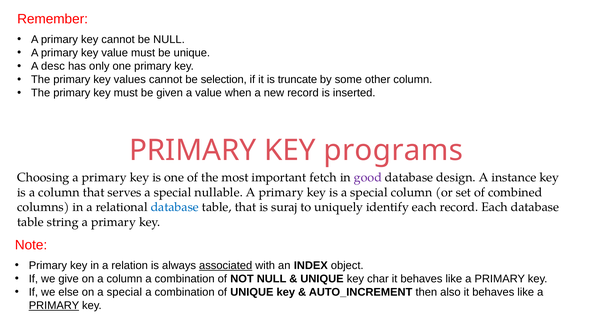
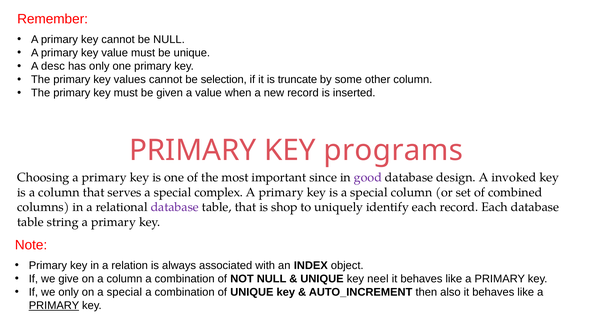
fetch: fetch -> since (323, 177)
instance: instance -> invoked (514, 177)
nullable: nullable -> complex (219, 192)
database colour: blue -> purple (175, 207)
suraj: suraj -> shop (284, 207)
associated underline: present -> none (226, 265)
char: char -> neel (378, 279)
we else: else -> only (69, 292)
